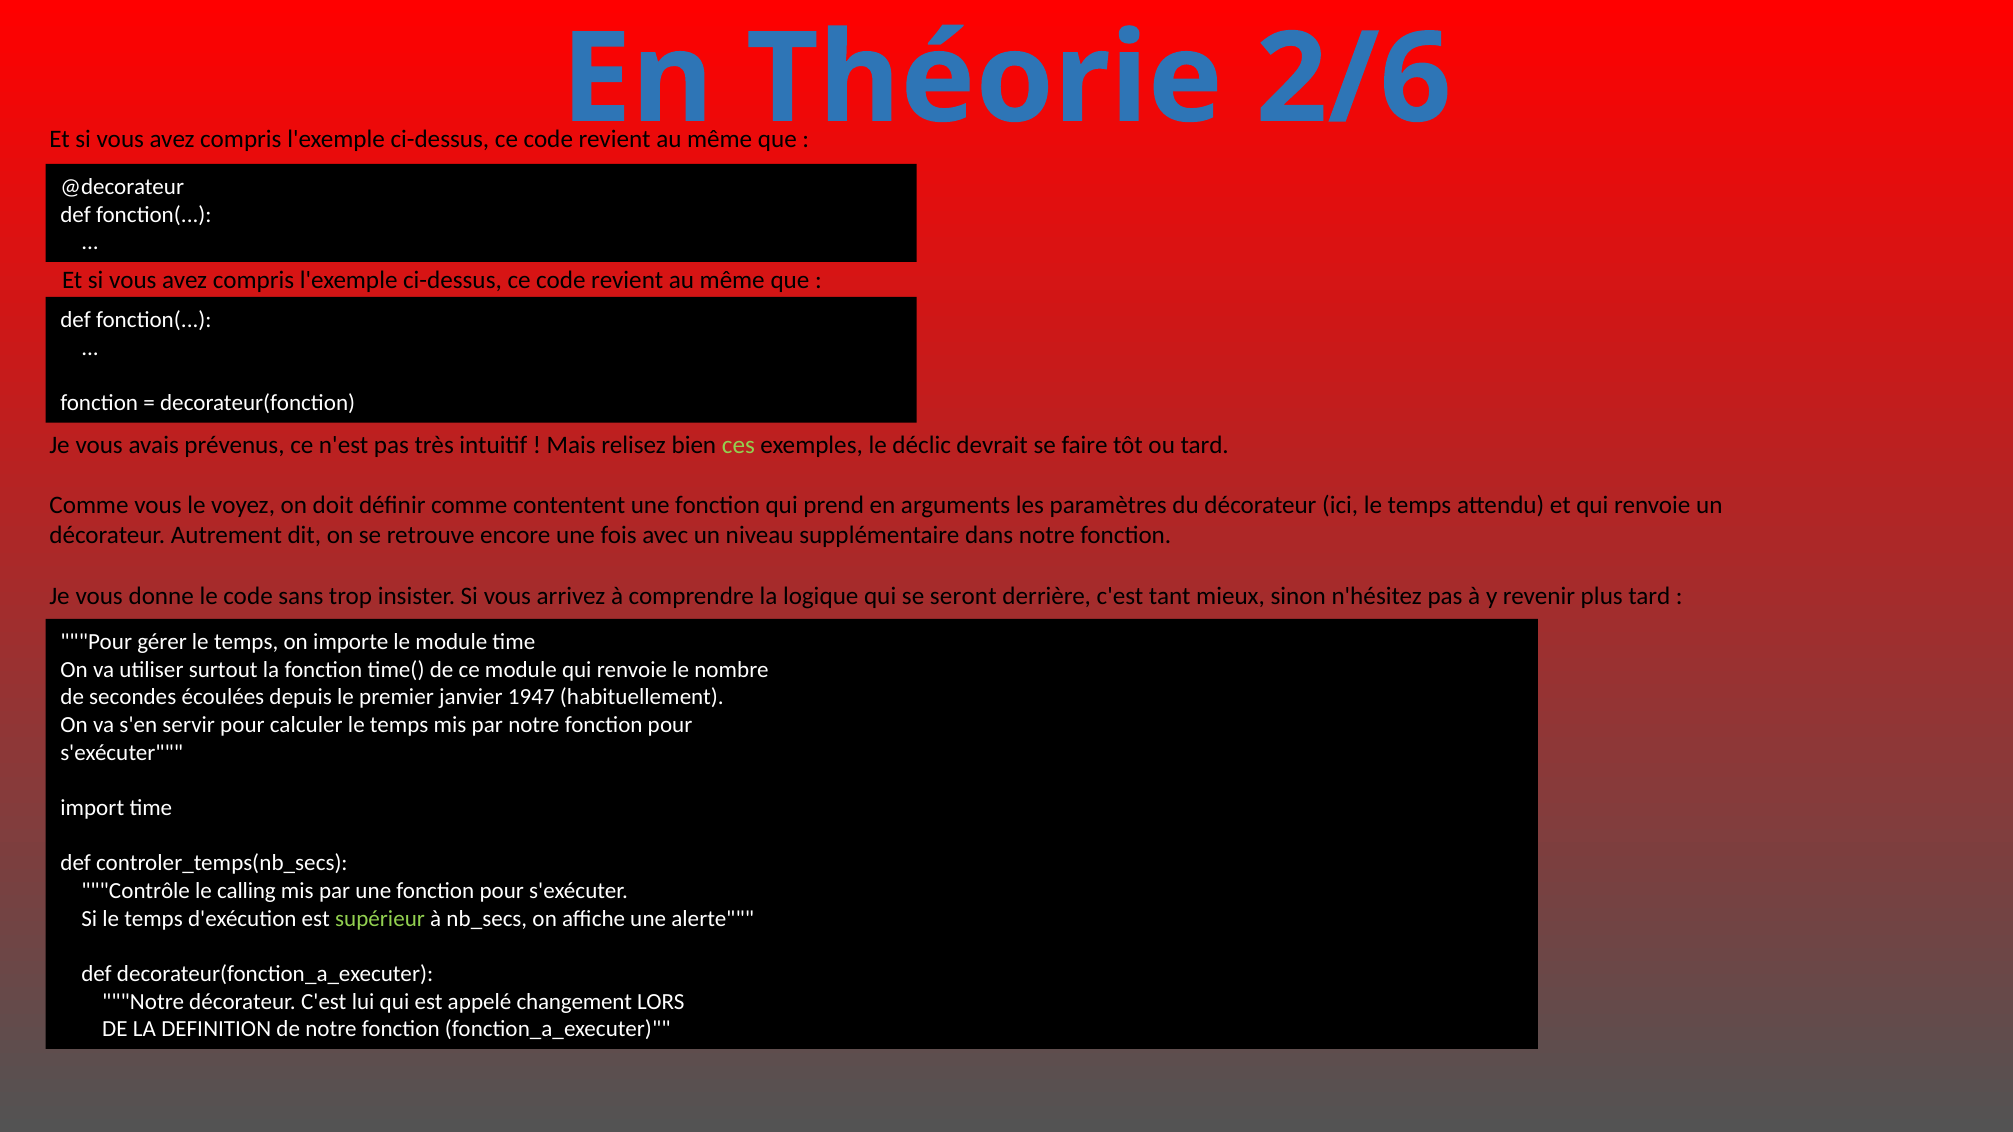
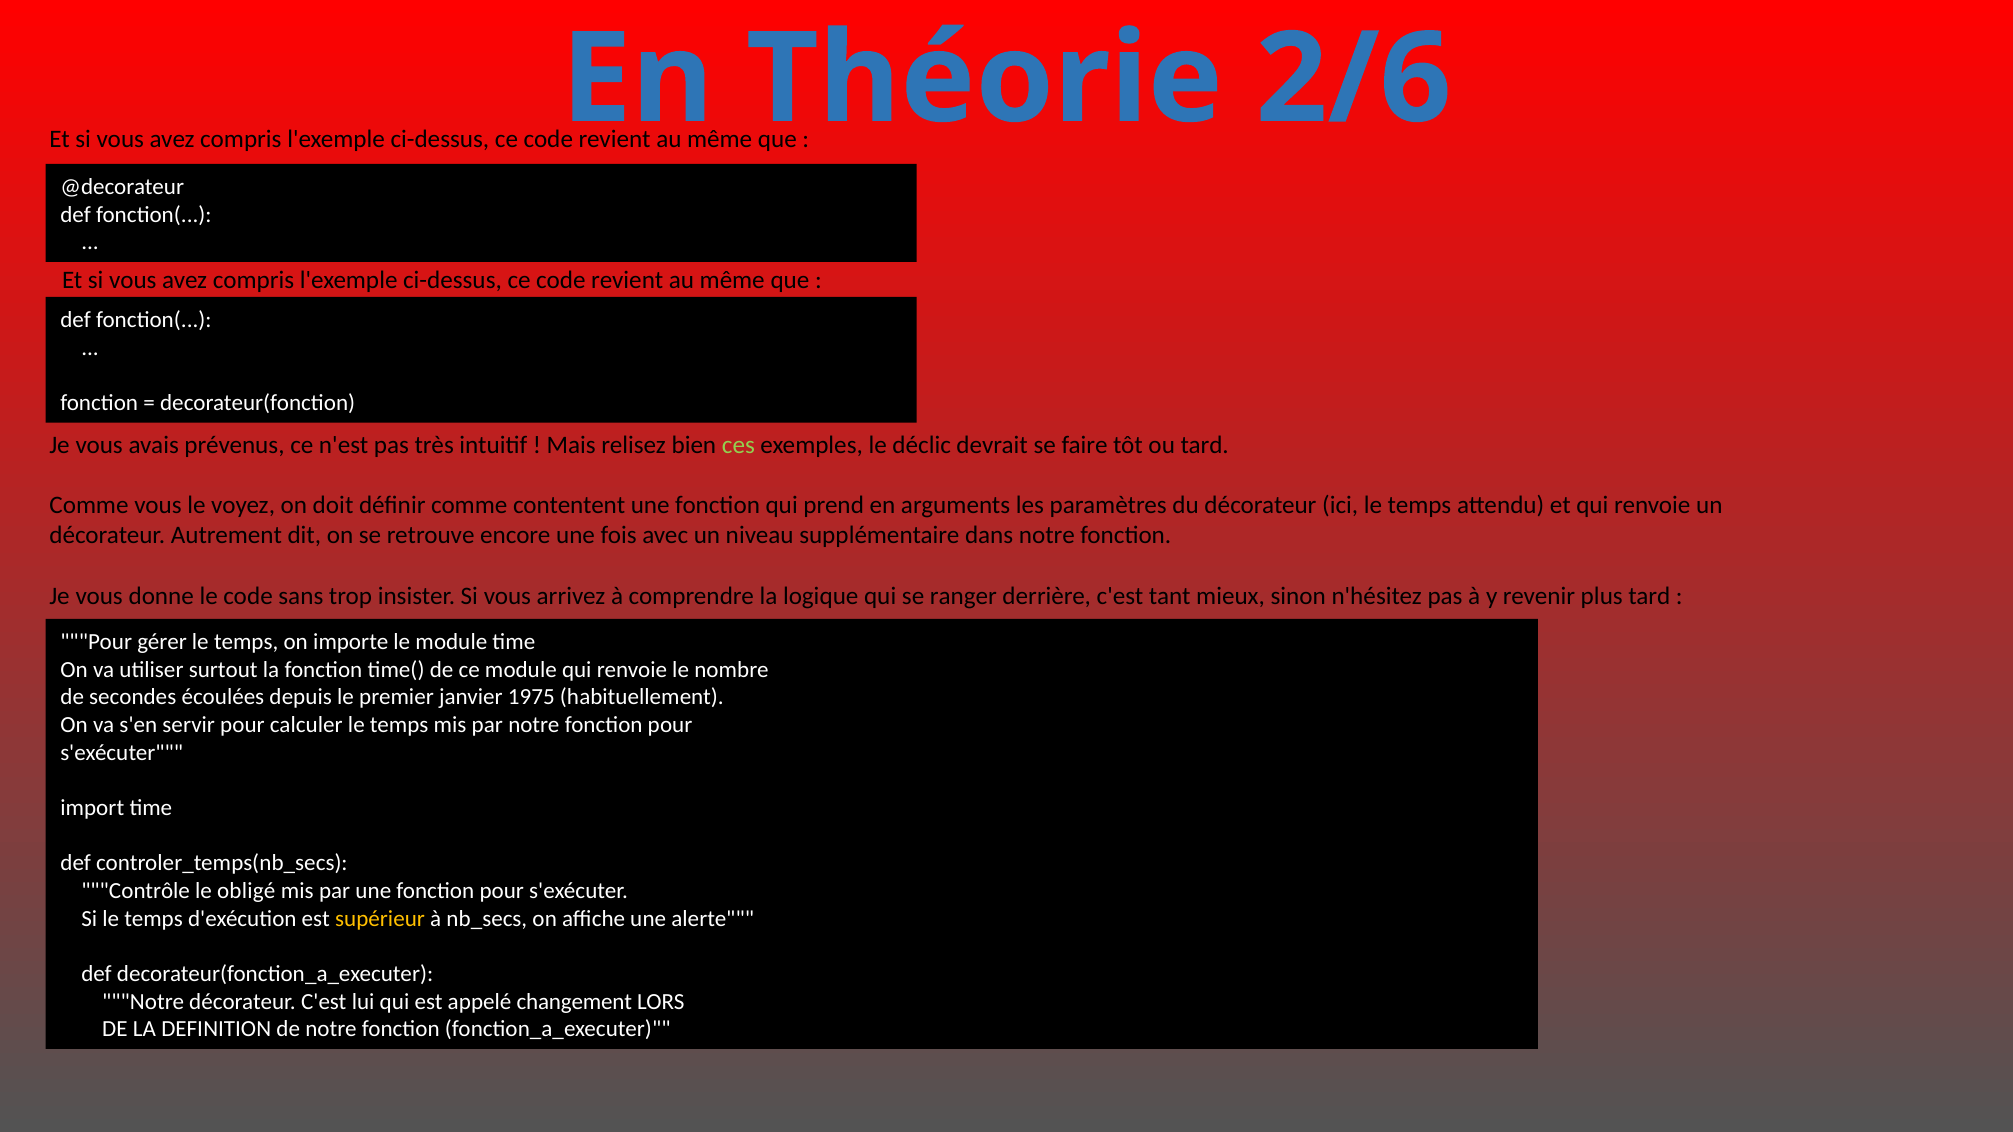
seront: seront -> ranger (963, 596)
1947: 1947 -> 1975 (531, 697)
calling: calling -> obligé (246, 891)
supérieur colour: light green -> yellow (380, 919)
